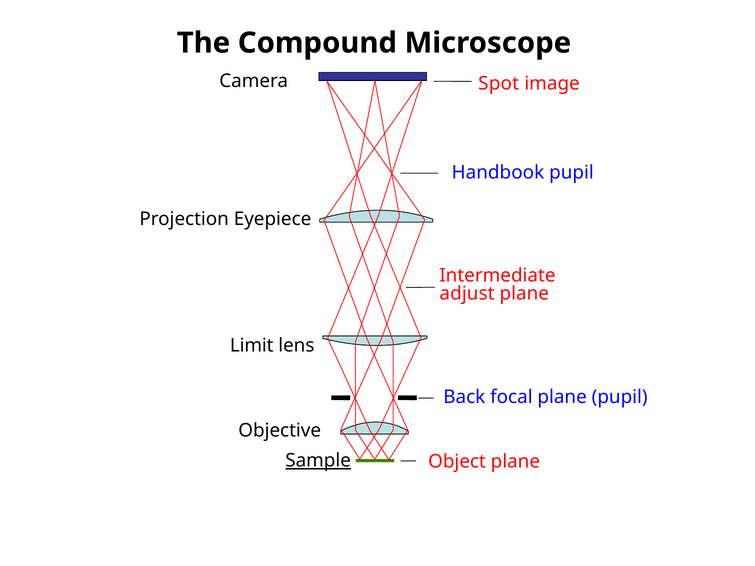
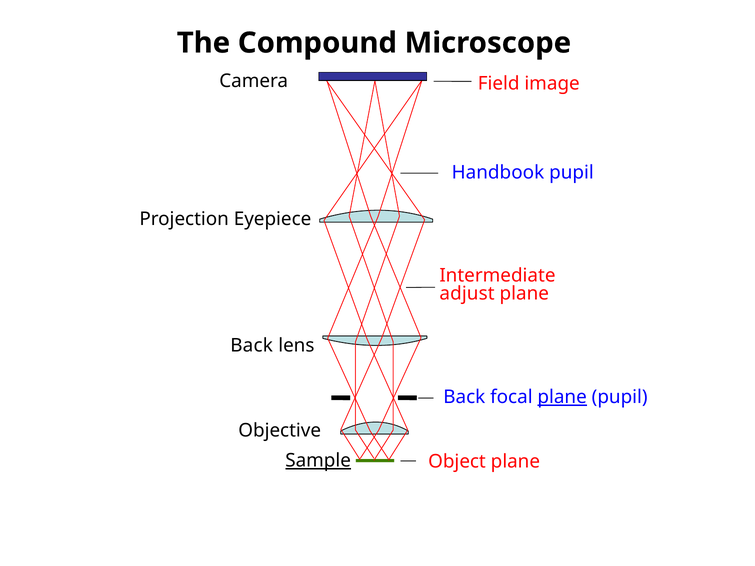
Spot: Spot -> Field (499, 84)
Limit: Limit -> Back (252, 346)
plane underline: none -> present (562, 397)
